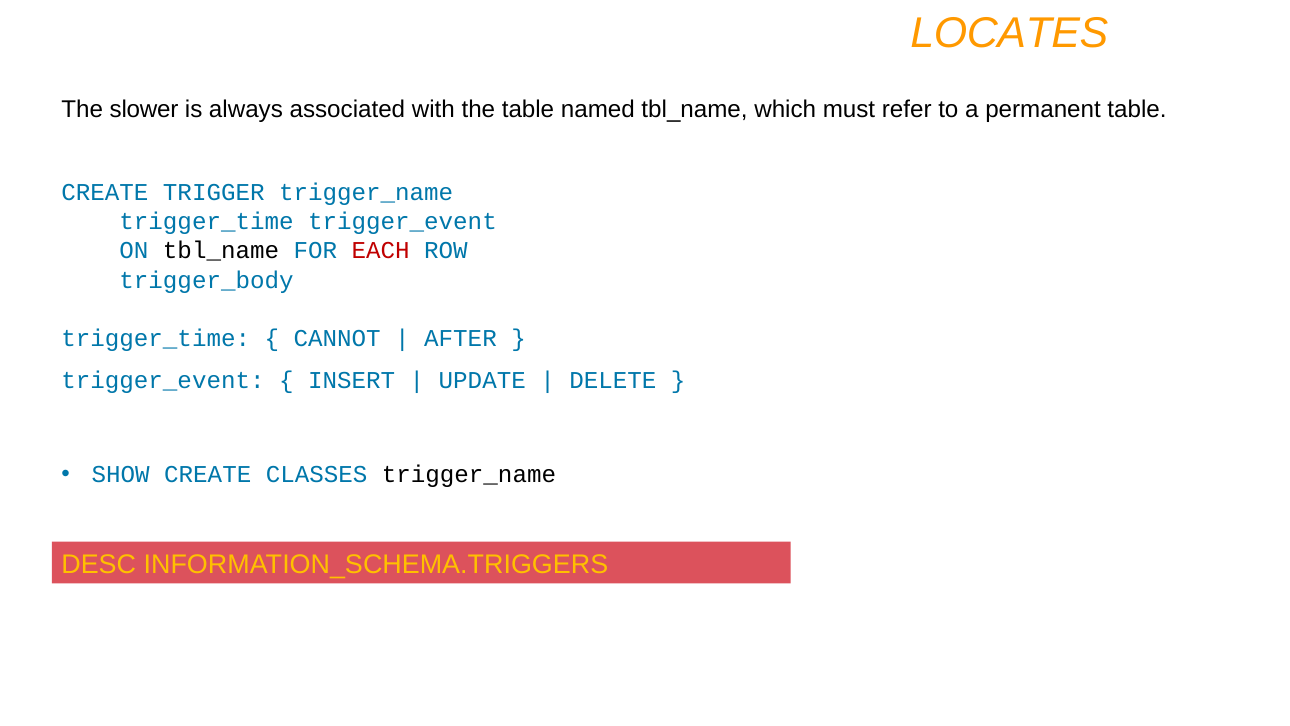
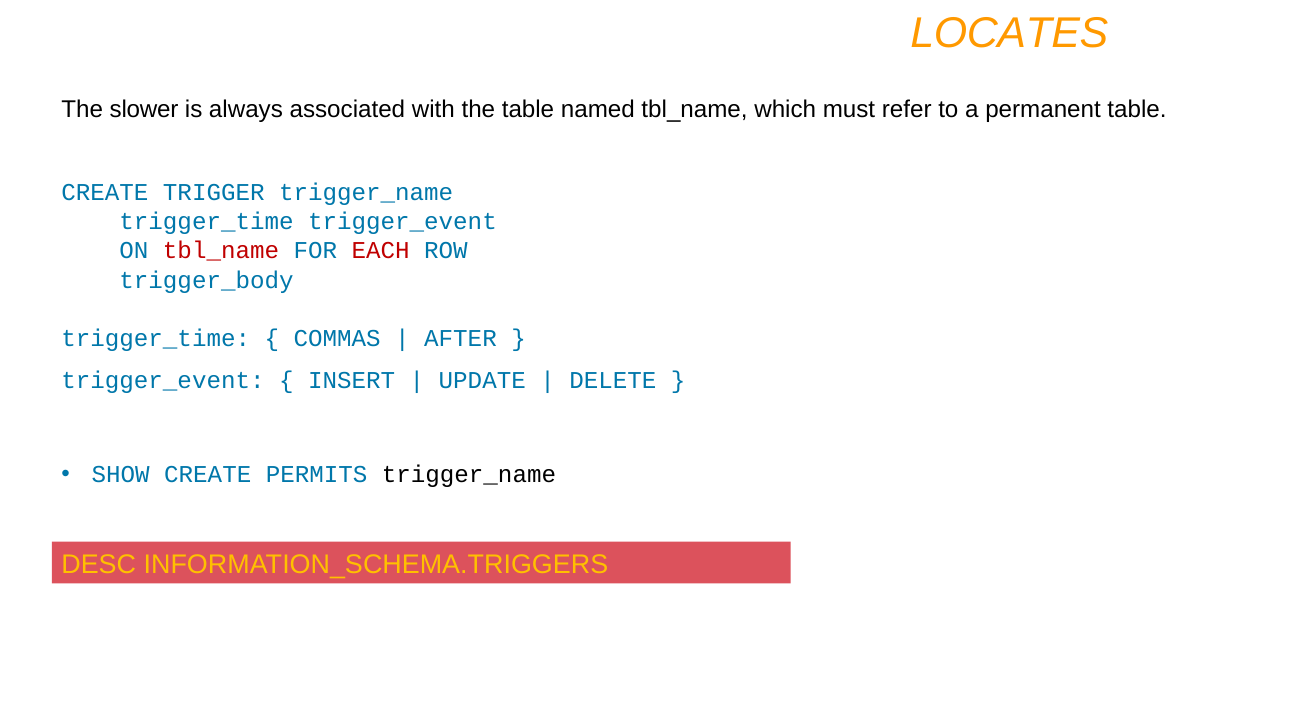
tbl_name colour: black -> red (221, 251)
CANNOT: CANNOT -> COMMAS (337, 338)
CLASSES: CLASSES -> PERMITS (317, 474)
